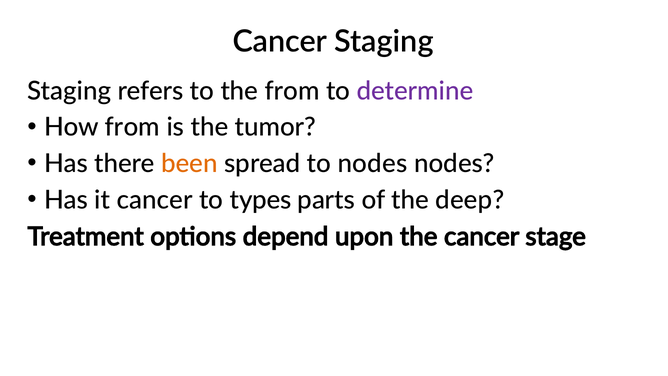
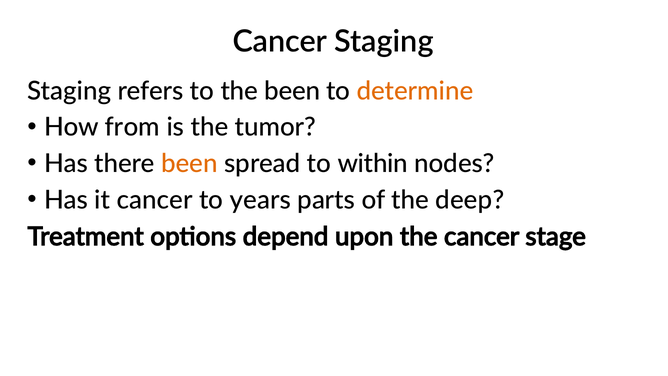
the from: from -> been (292, 91)
determine colour: purple -> orange (415, 91)
to nodes: nodes -> within (373, 164)
types: types -> years (261, 200)
